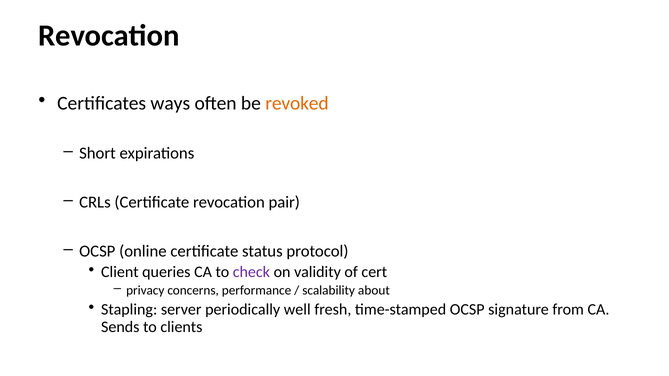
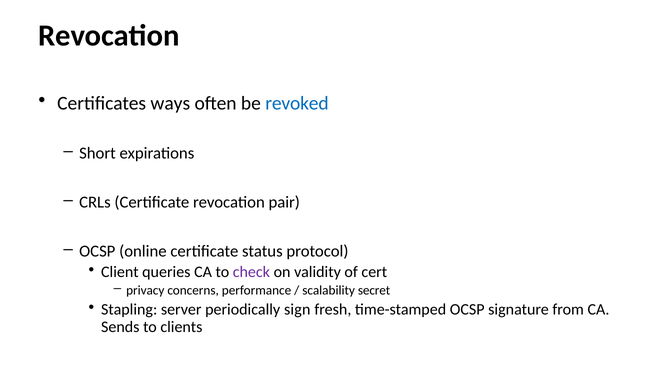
revoked colour: orange -> blue (297, 103)
about: about -> secret (374, 291)
well: well -> sign (297, 310)
